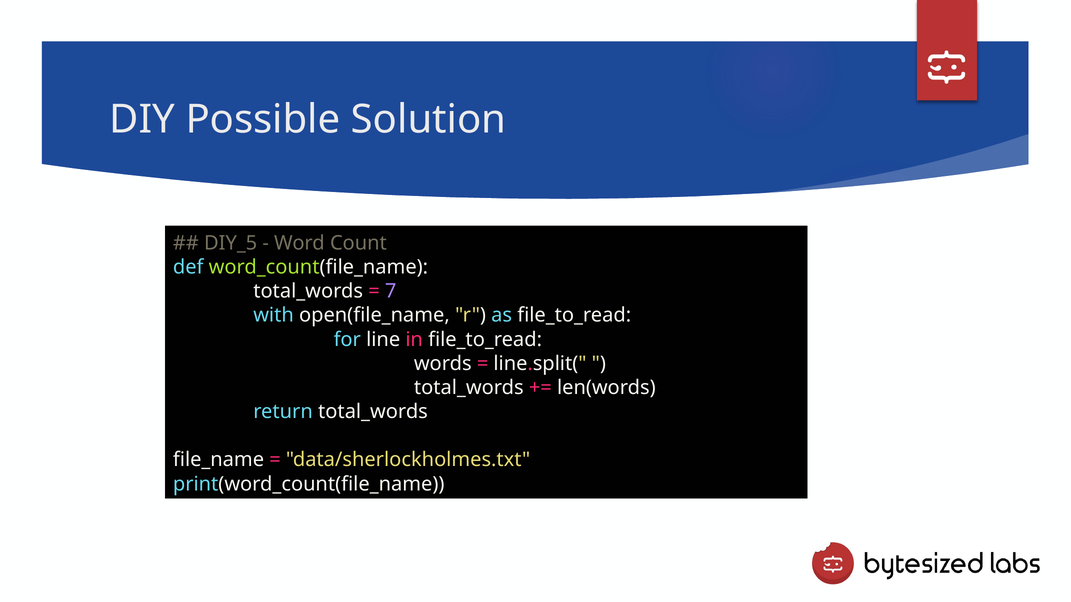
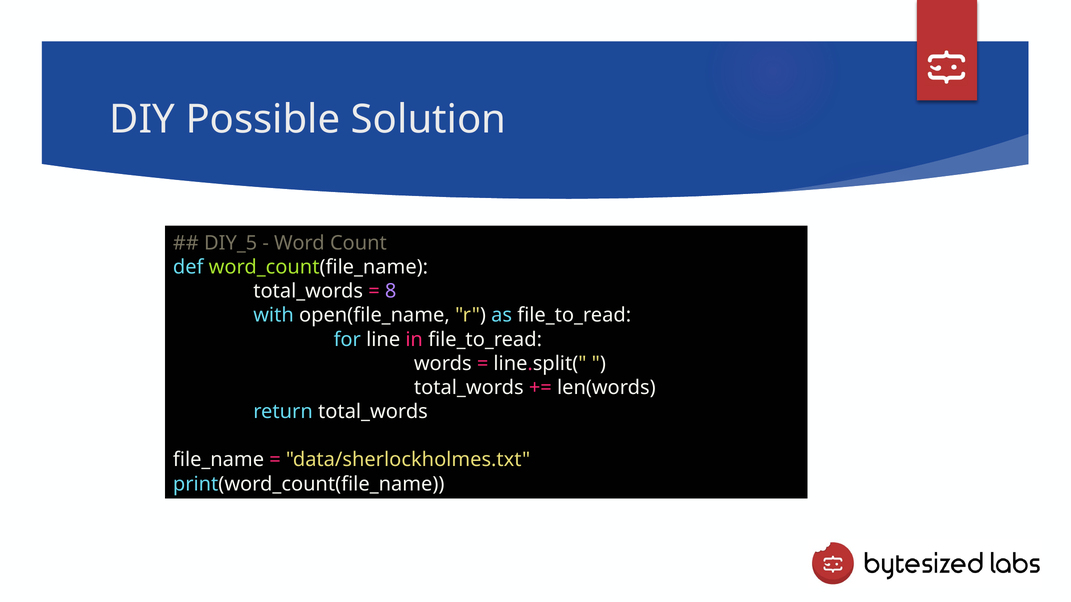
7: 7 -> 8 (391, 291)
